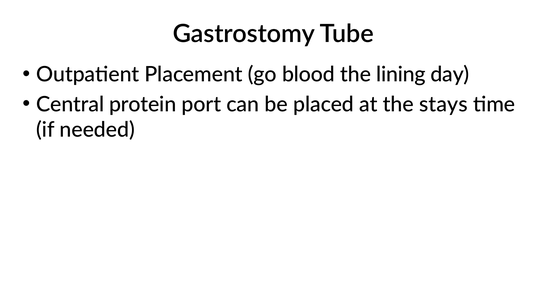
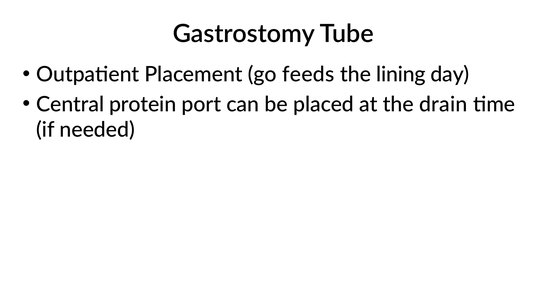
blood: blood -> feeds (308, 75)
stays: stays -> drain (443, 104)
